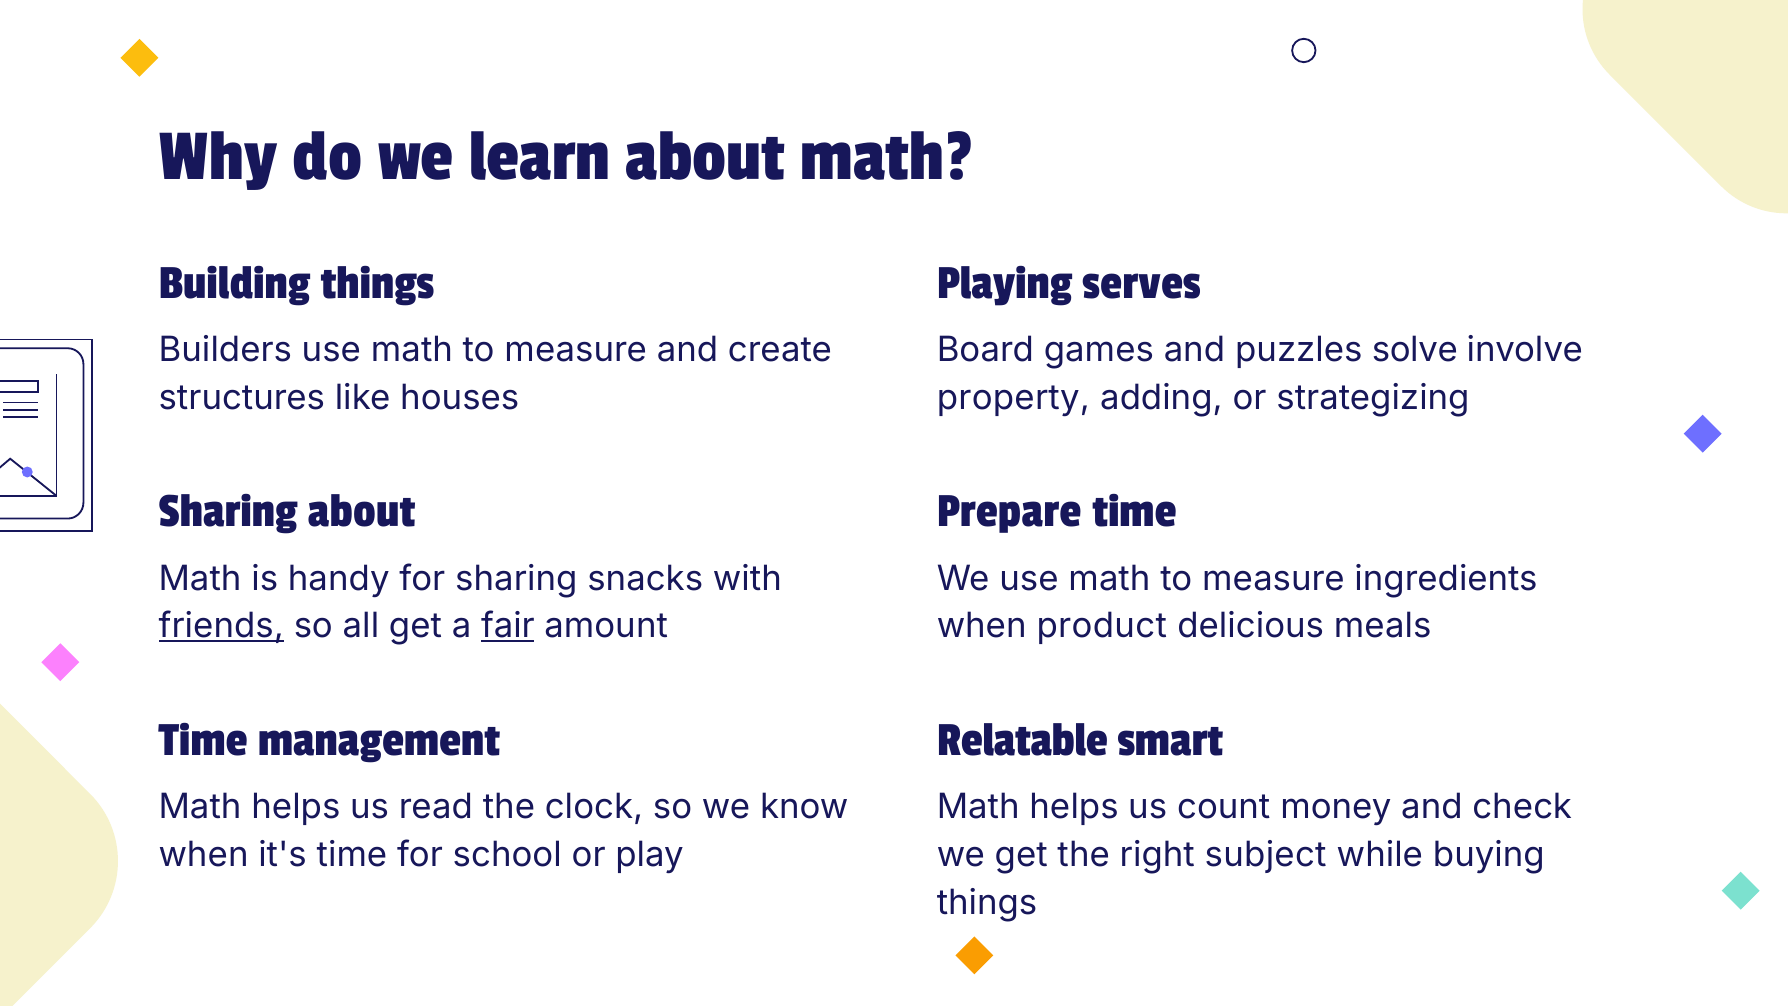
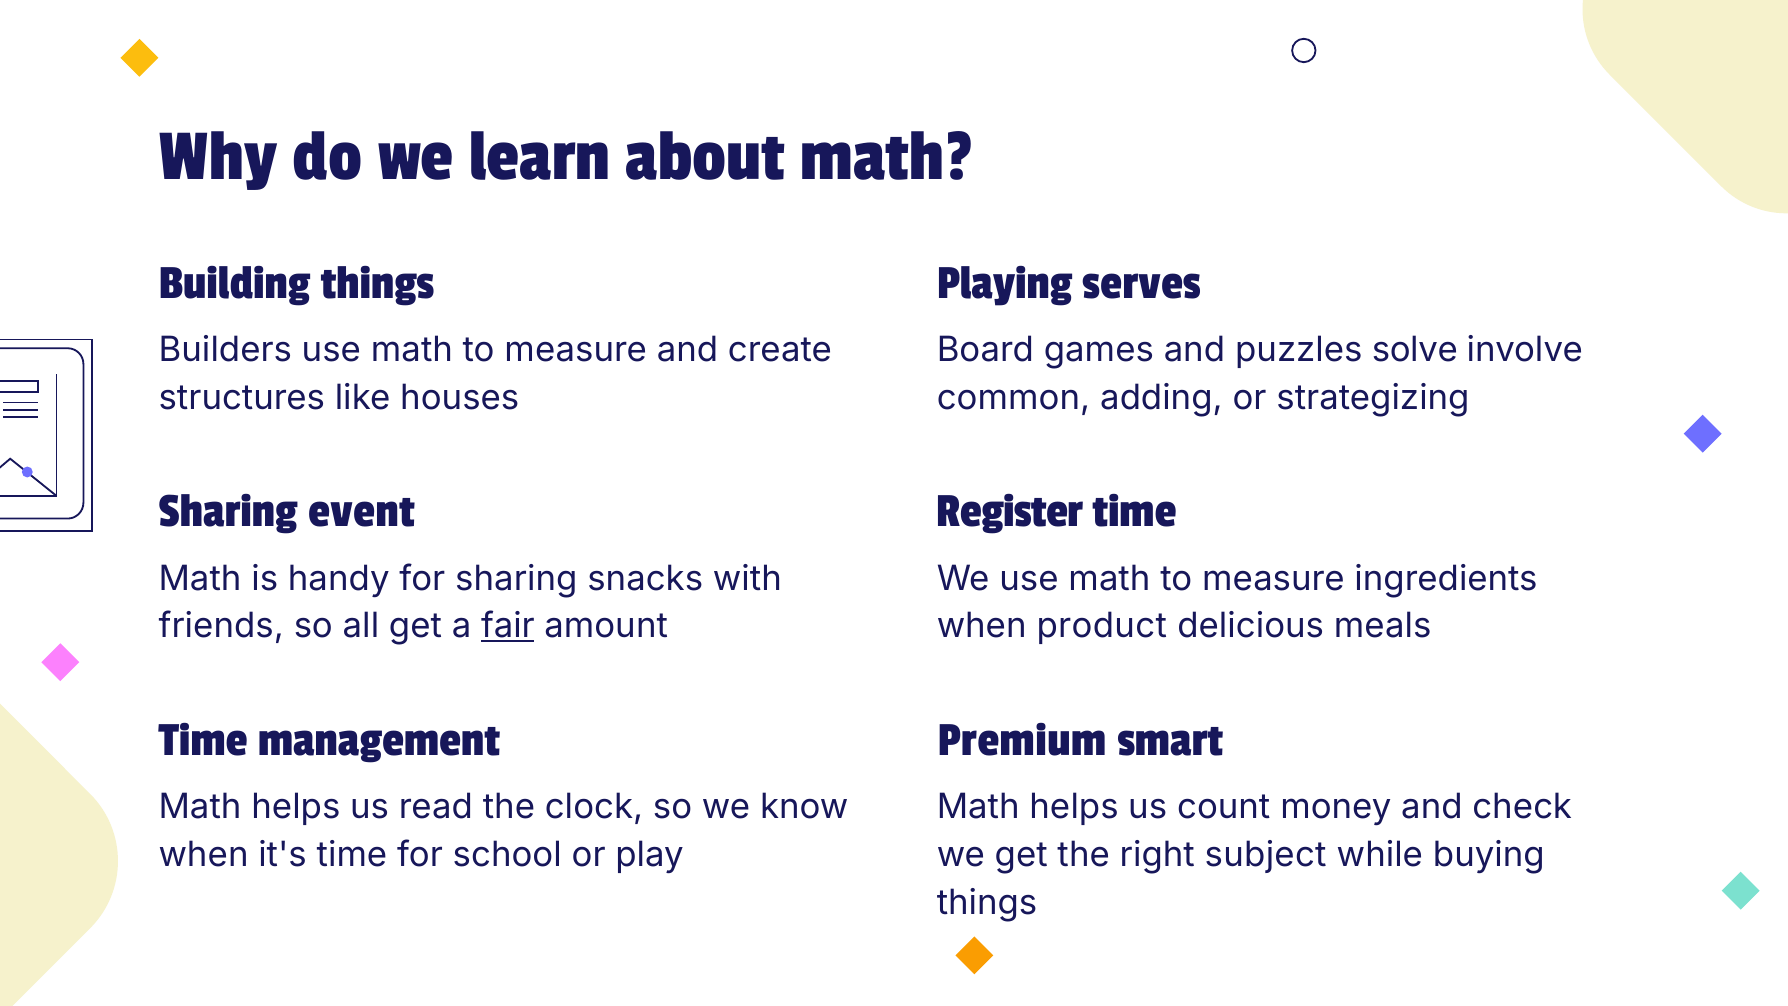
property: property -> common (1013, 398)
Sharing about: about -> event (362, 510)
Prepare: Prepare -> Register (1009, 510)
friends underline: present -> none (221, 626)
Relatable: Relatable -> Premium (1022, 739)
